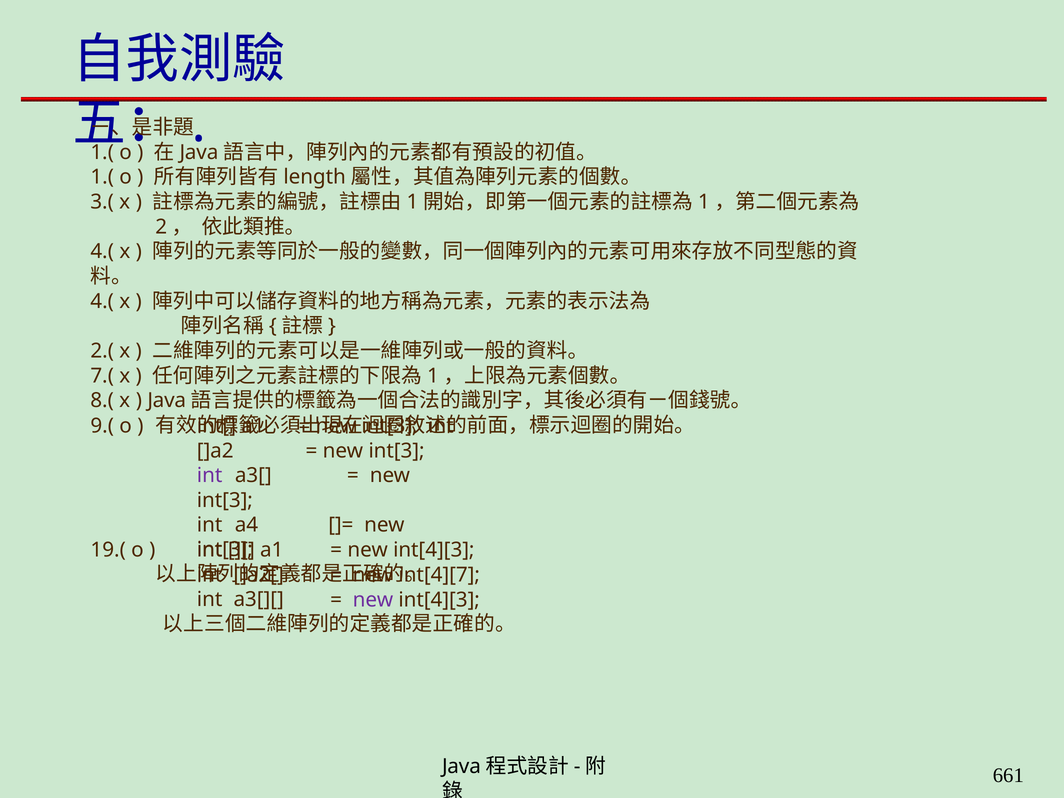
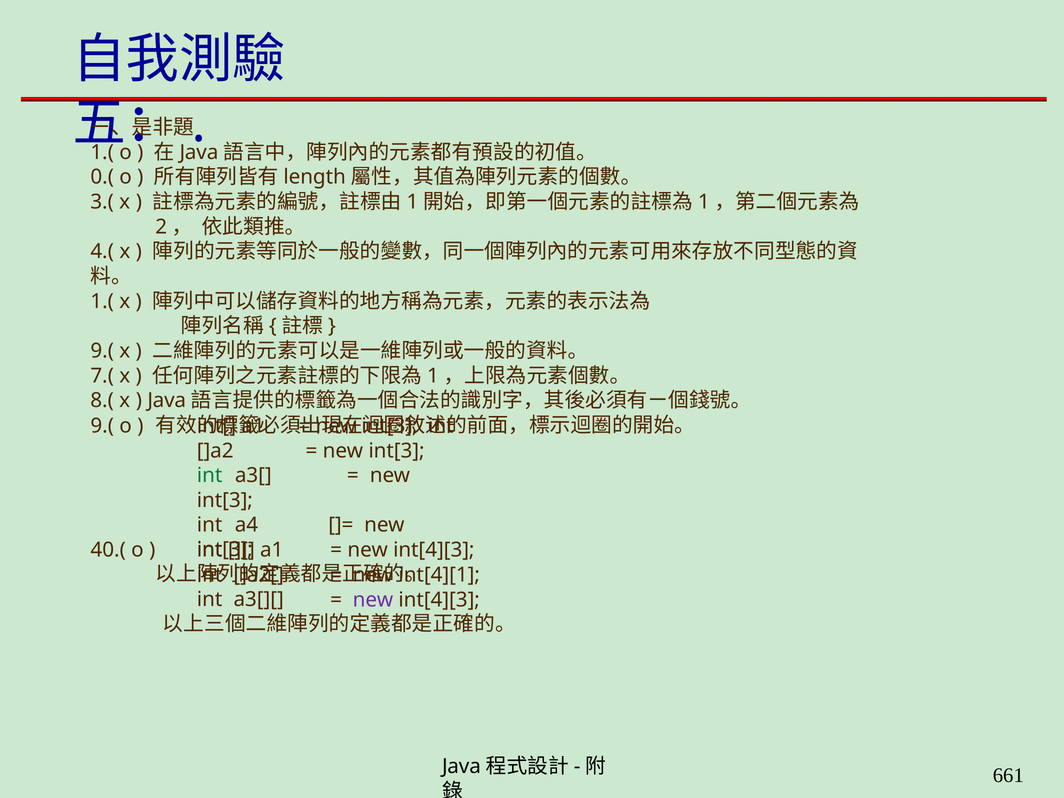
1.(: 1.( -> 0.( (102, 177)
4.(: 4.( -> 1.( (102, 301)
2.(: 2.( -> 9.( (102, 351)
int colour: purple -> green (210, 476)
19.(: 19.( -> 40.( (108, 550)
int[4][7: int[4][7 -> int[4][1 (439, 575)
